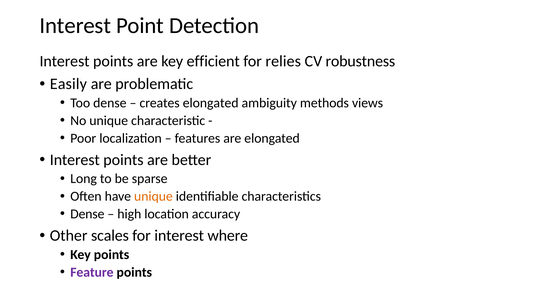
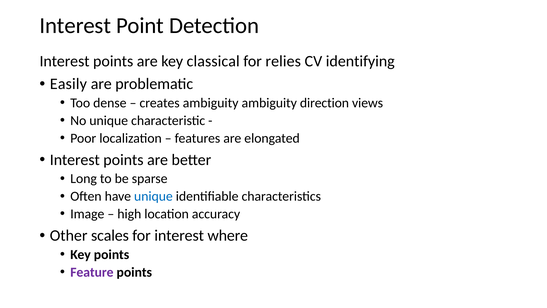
efficient: efficient -> classical (213, 61)
robustness: robustness -> identifying (360, 61)
creates elongated: elongated -> ambiguity (211, 103)
methods: methods -> direction (324, 103)
unique colour: orange -> blue (153, 196)
Dense: Dense -> Image (87, 214)
